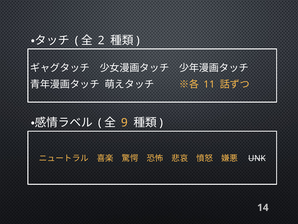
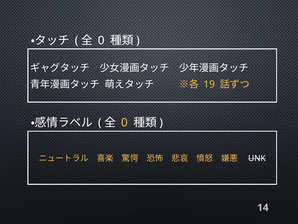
2: 2 -> 0 (101, 40)
11: 11 -> 19 (209, 84)
9: 9 -> 0 (124, 122)
